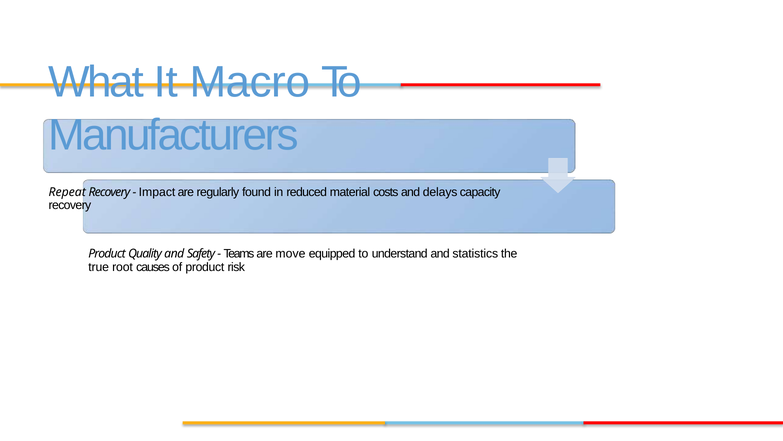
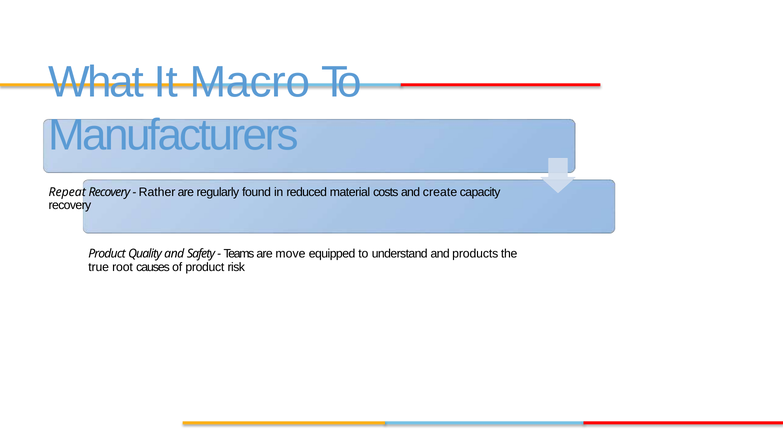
Impact: Impact -> Rather (157, 192)
delays: delays -> create (440, 192)
statistics: statistics -> products (475, 253)
